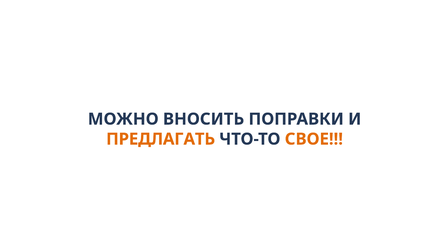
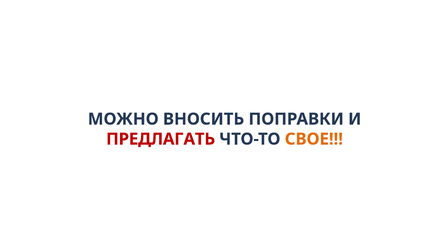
ПРЕДЛАГАТЬ colour: orange -> red (161, 139)
